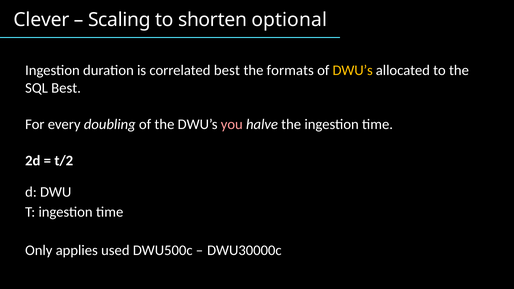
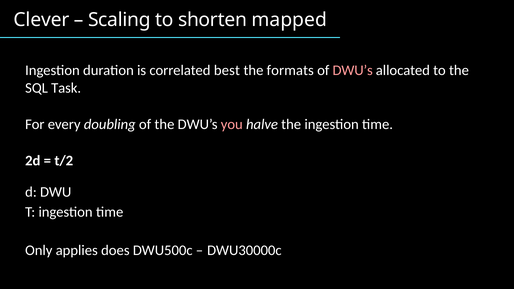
optional: optional -> mapped (289, 20)
DWU’s colour: yellow -> pink (353, 70)
SQL Best: Best -> Task (66, 88)
used: used -> does (115, 251)
